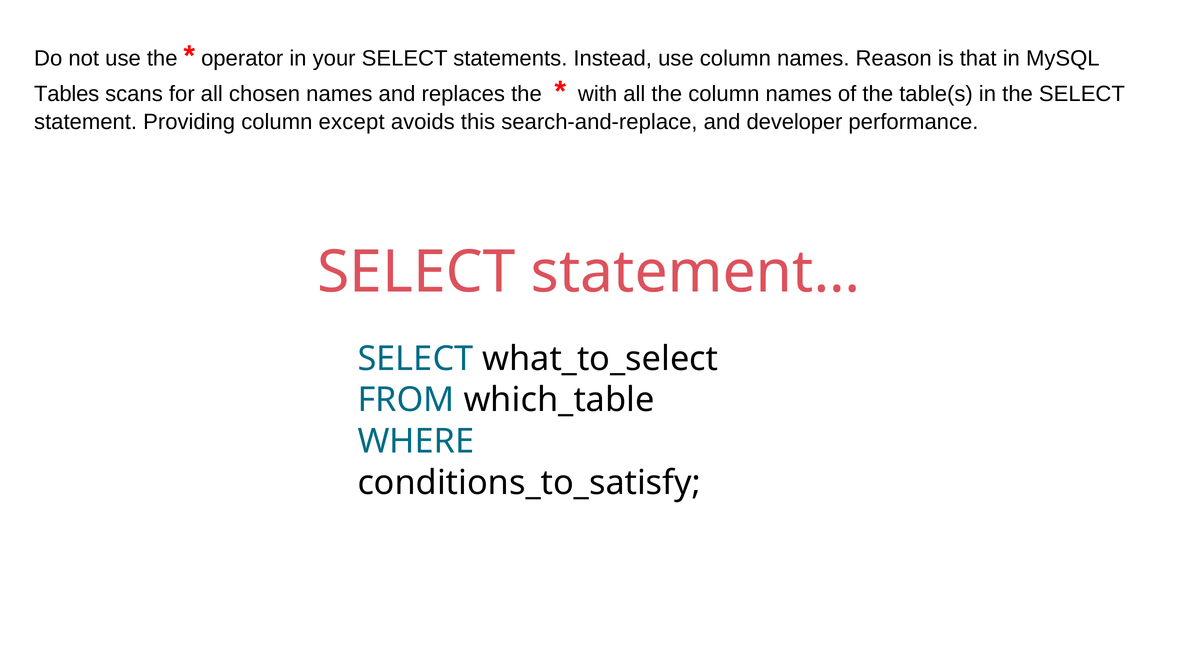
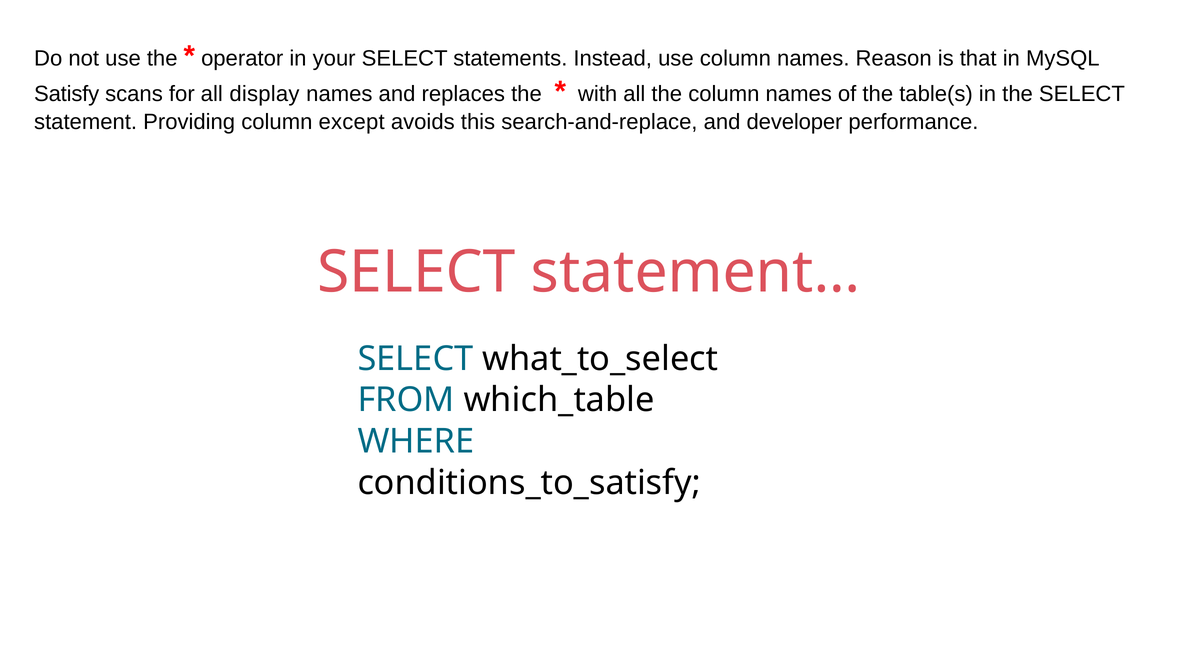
Tables: Tables -> Satisfy (67, 94)
chosen: chosen -> display (264, 94)
